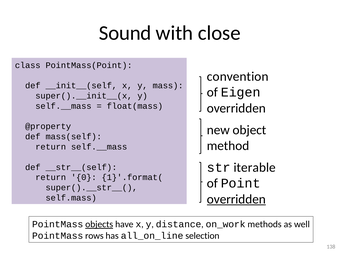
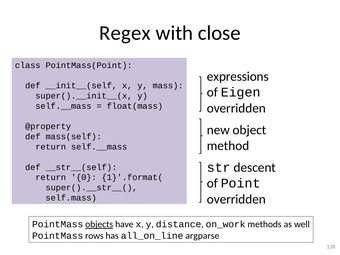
Sound: Sound -> Regex (125, 33)
convention: convention -> expressions (238, 76)
iterable: iterable -> descent (255, 167)
overridden underline: present -> none (236, 199)
selection: selection -> argparse (202, 236)
